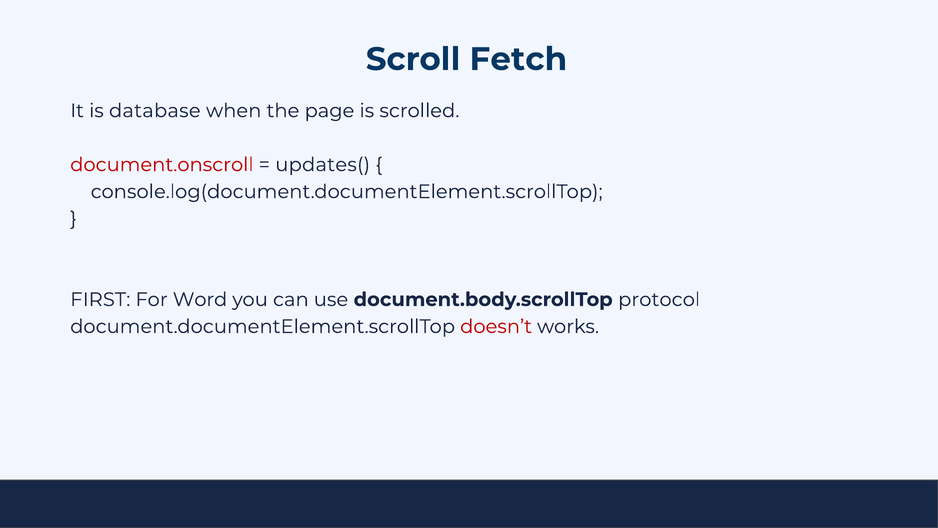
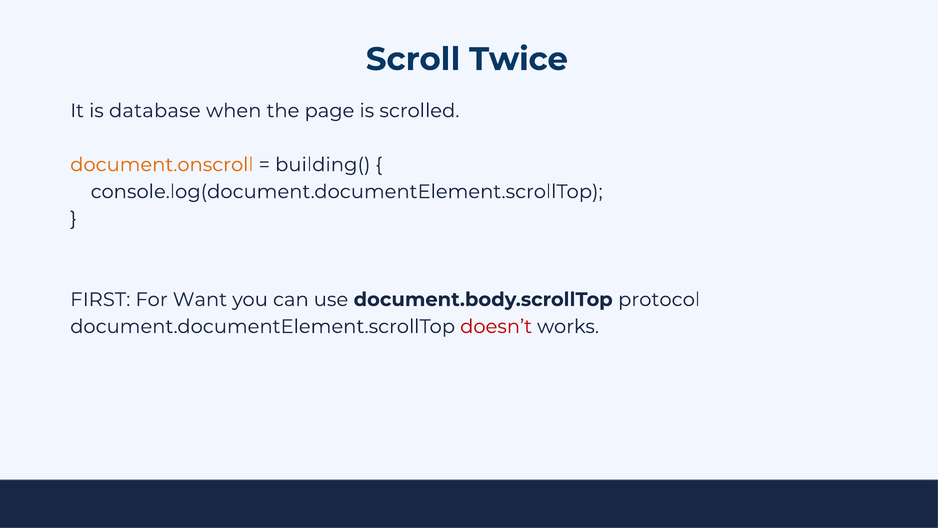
Fetch: Fetch -> Twice (518, 59)
document.onscroll colour: red -> orange (162, 165)
updates(: updates( -> building( (323, 165)
Word: Word -> Want (200, 299)
